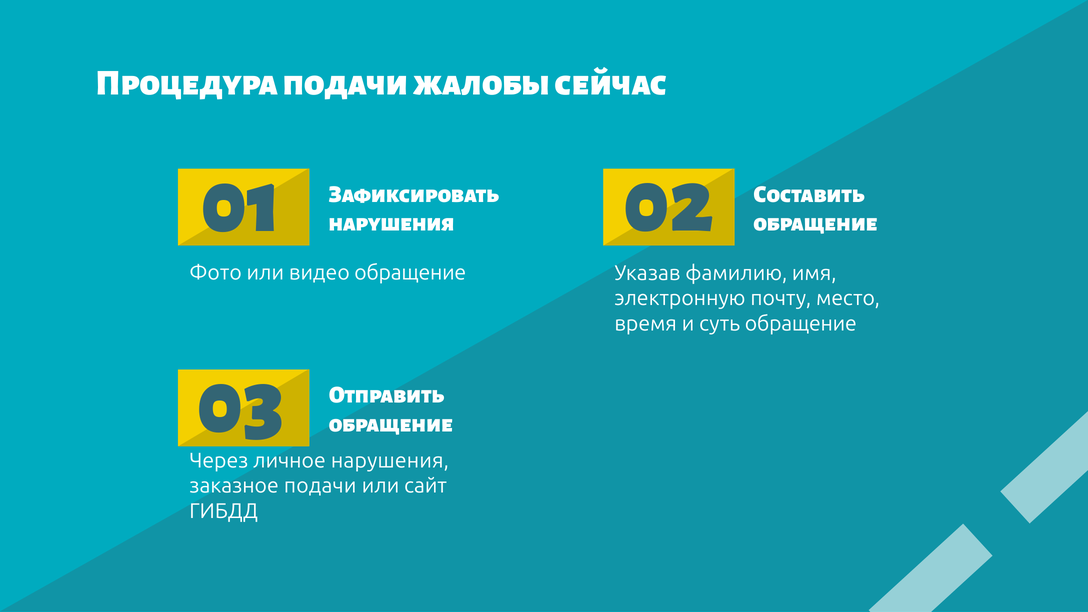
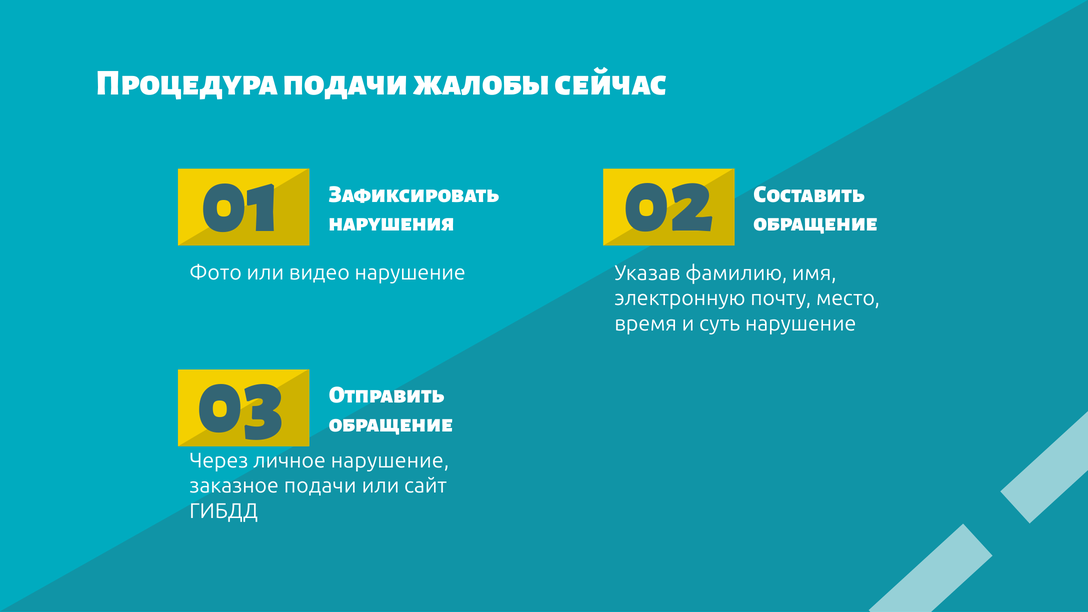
видео обращение: обращение -> нарушение (410, 273)
суть обращение: обращение -> нарушение (801, 324)
личное нарушения: нарушения -> нарушение (390, 461)
